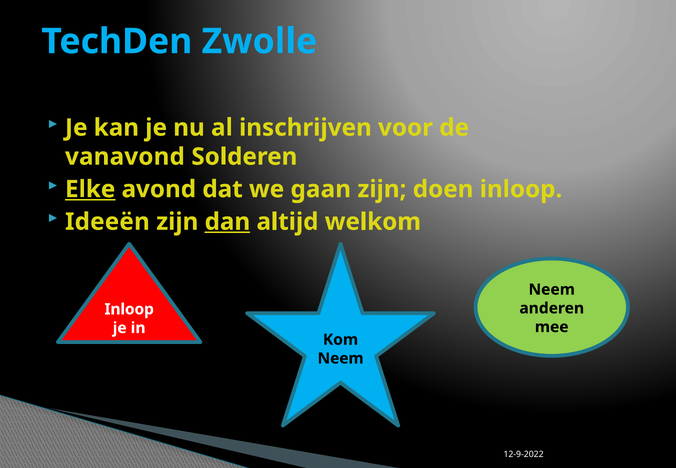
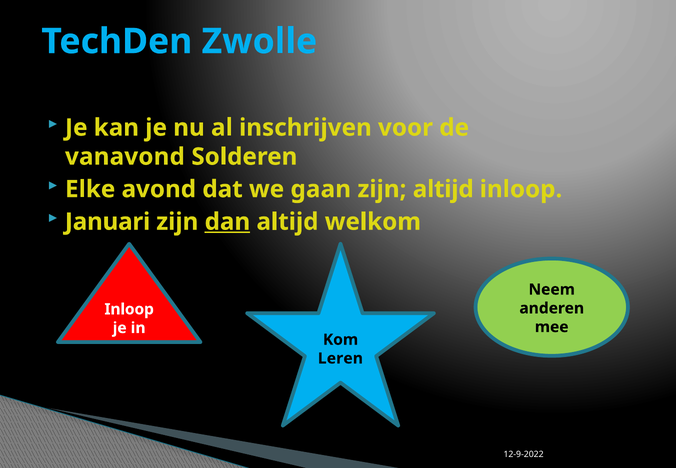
Elke underline: present -> none (90, 189)
zijn doen: doen -> altijd (443, 189)
Ideeën: Ideeën -> Januari (108, 222)
Neem: Neem -> Leren (340, 358)
